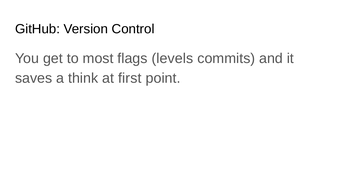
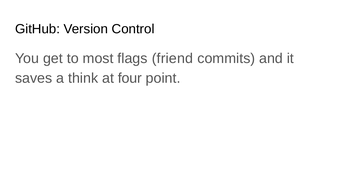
levels: levels -> friend (172, 59)
first: first -> four (130, 78)
